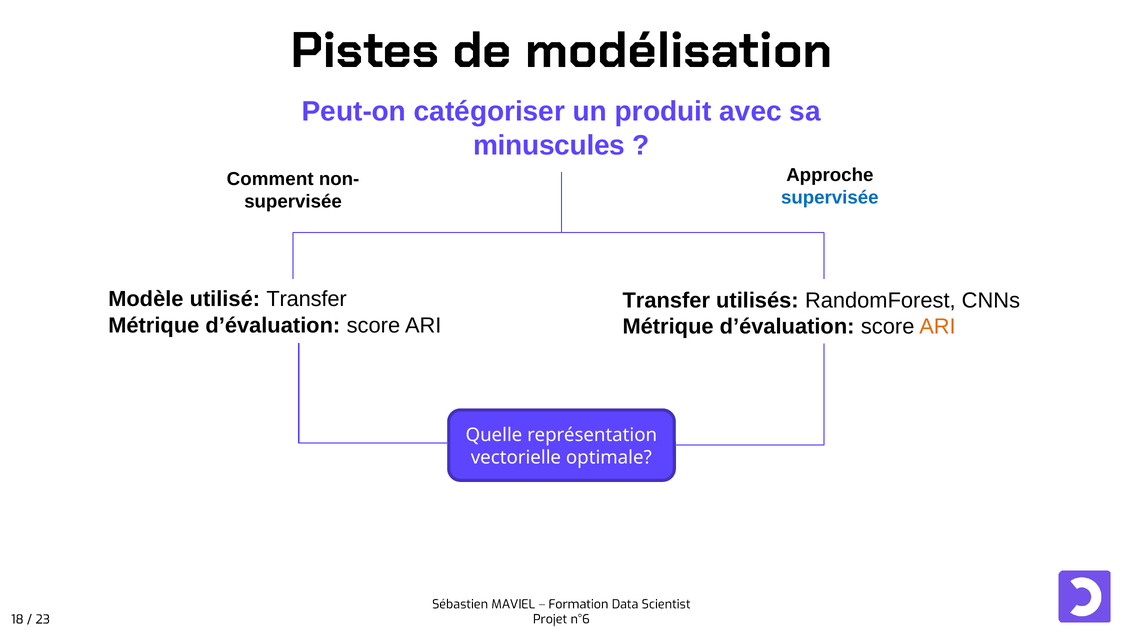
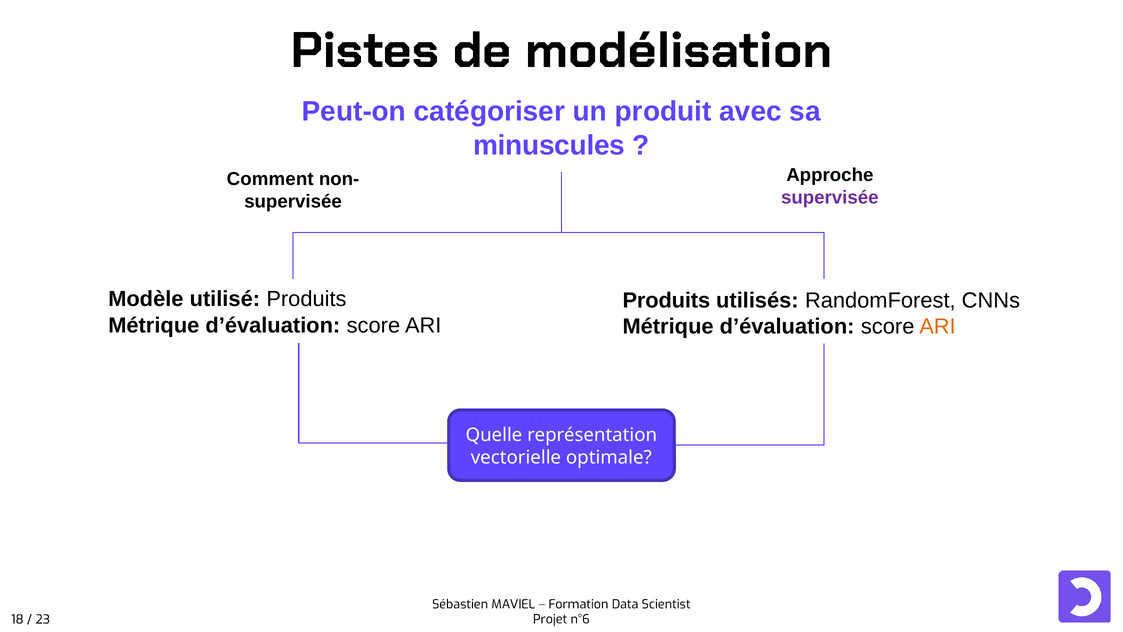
supervisée colour: blue -> purple (830, 197)
utilisé Transfer: Transfer -> Produits (306, 299)
Transfer: Transfer -> Produits (666, 300)
